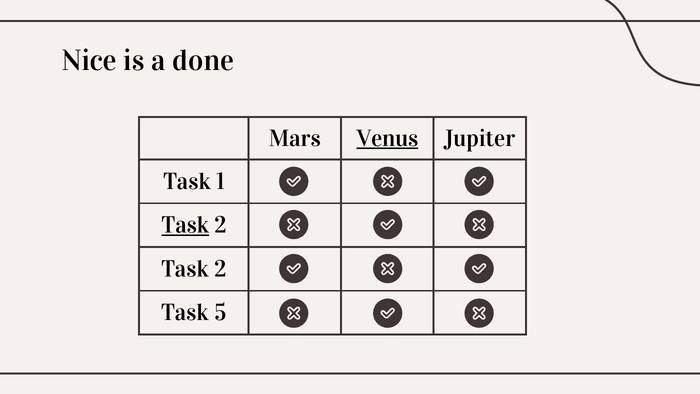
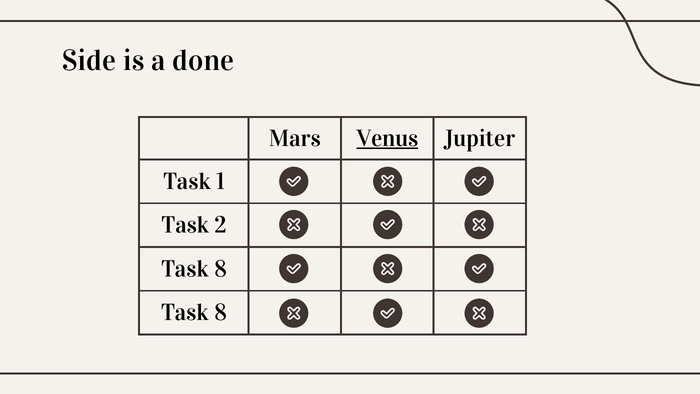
Nice: Nice -> Side (89, 61)
Task underline: present -> none (185, 225)
2: 2 -> 8 (221, 269)
5: 5 -> 8 (221, 313)
